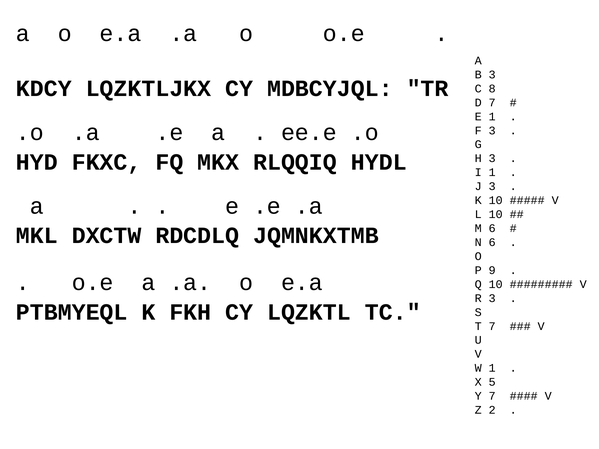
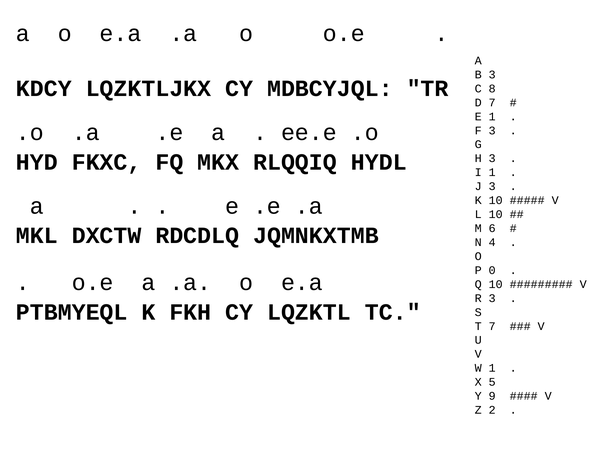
N 6: 6 -> 4 (492, 242)
9: 9 -> 0 (492, 270)
Y 7: 7 -> 9 (492, 396)
